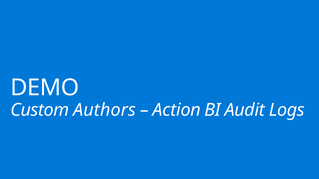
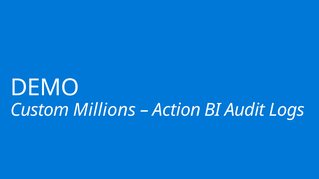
Authors: Authors -> Millions (105, 110)
